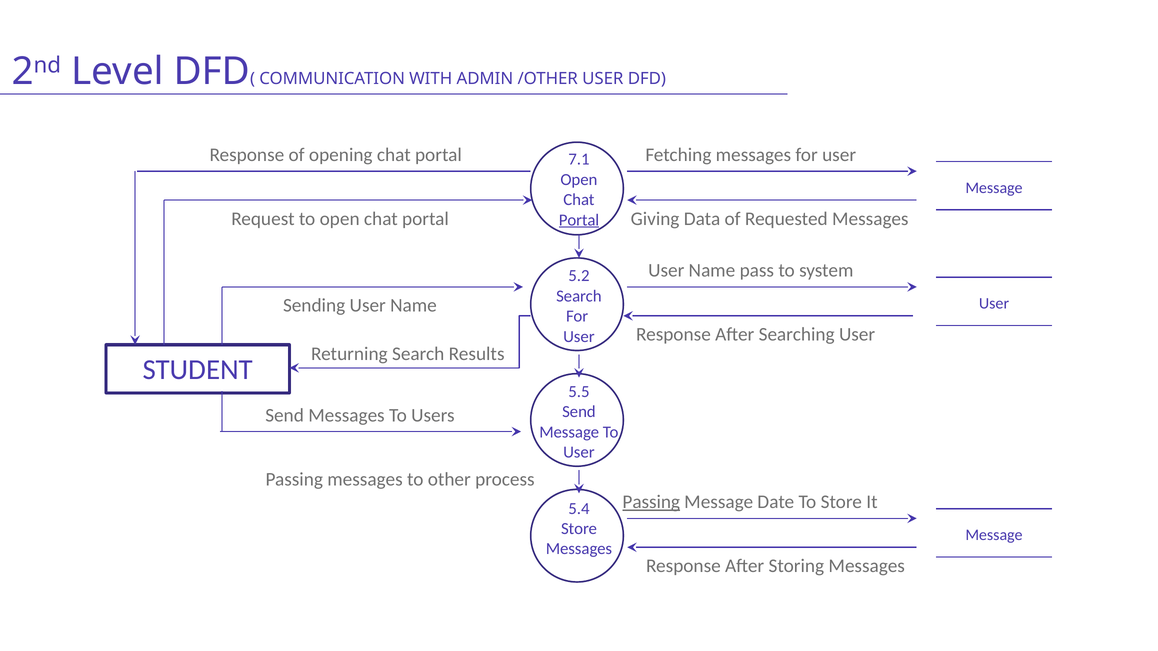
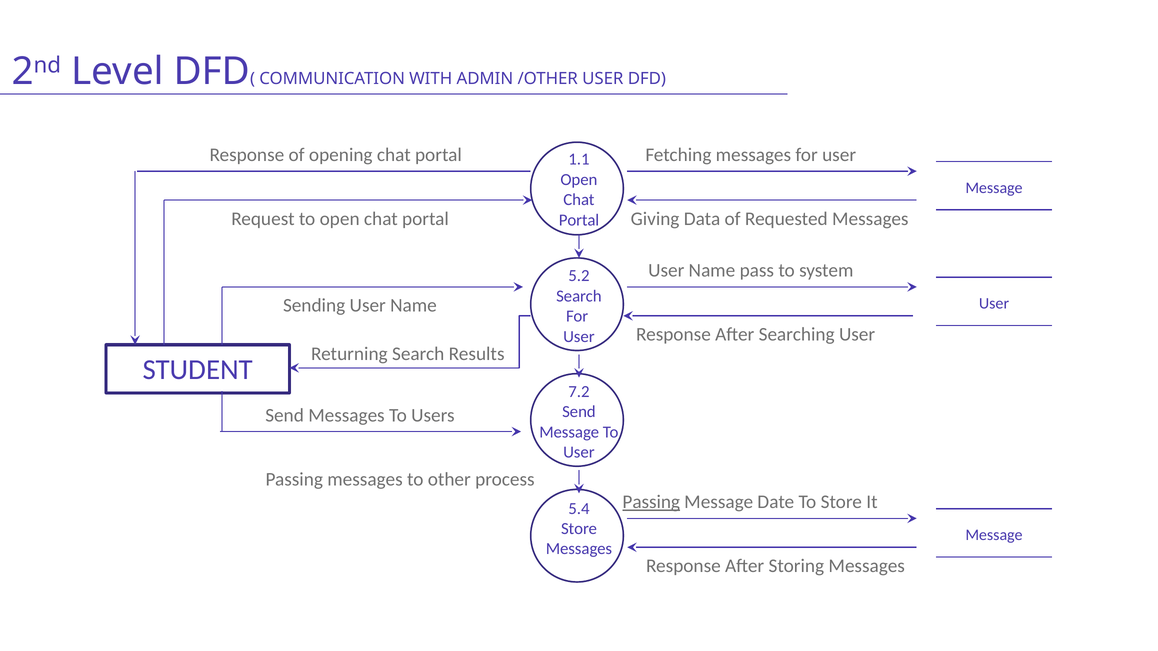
7.1: 7.1 -> 1.1 (579, 159)
Portal underline: present -> none (579, 220)
5.5: 5.5 -> 7.2 (579, 392)
